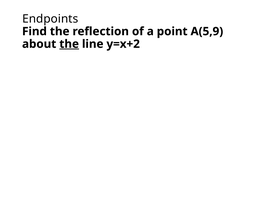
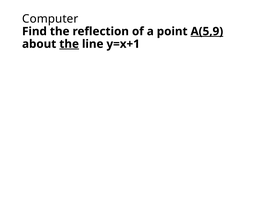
Endpoints: Endpoints -> Computer (50, 19)
A(5,9 underline: none -> present (207, 31)
y=x+2: y=x+2 -> y=x+1 (123, 44)
